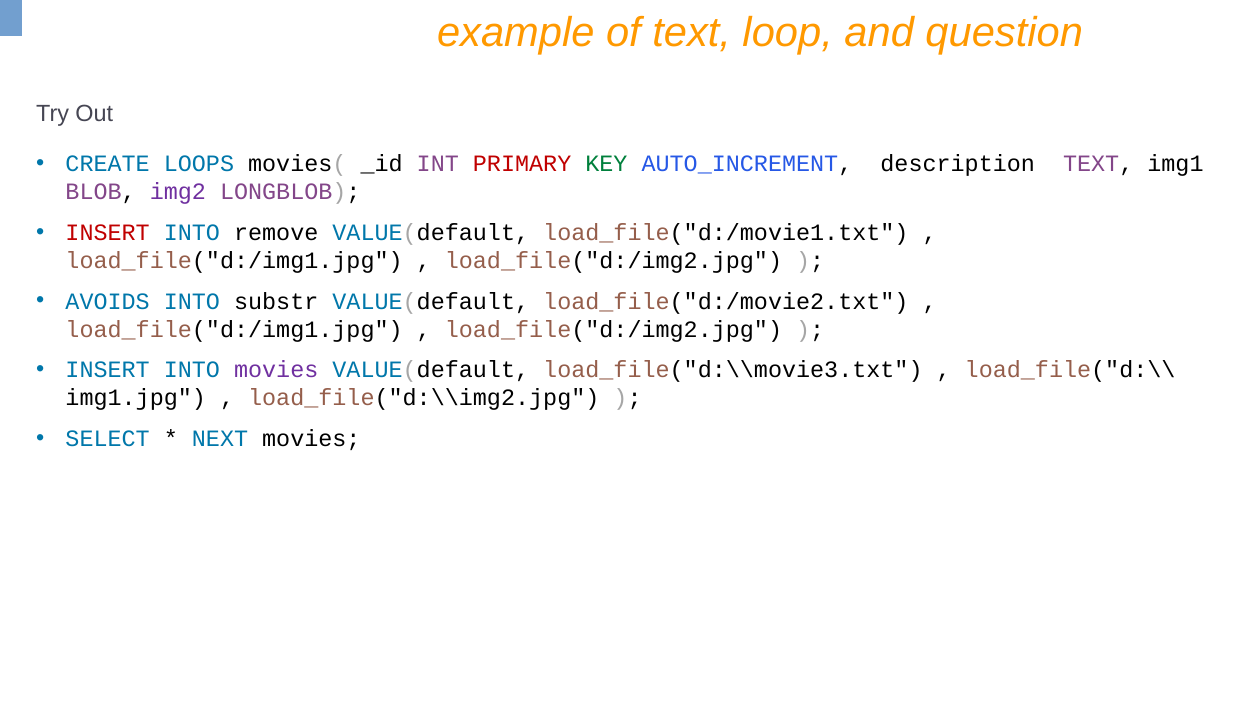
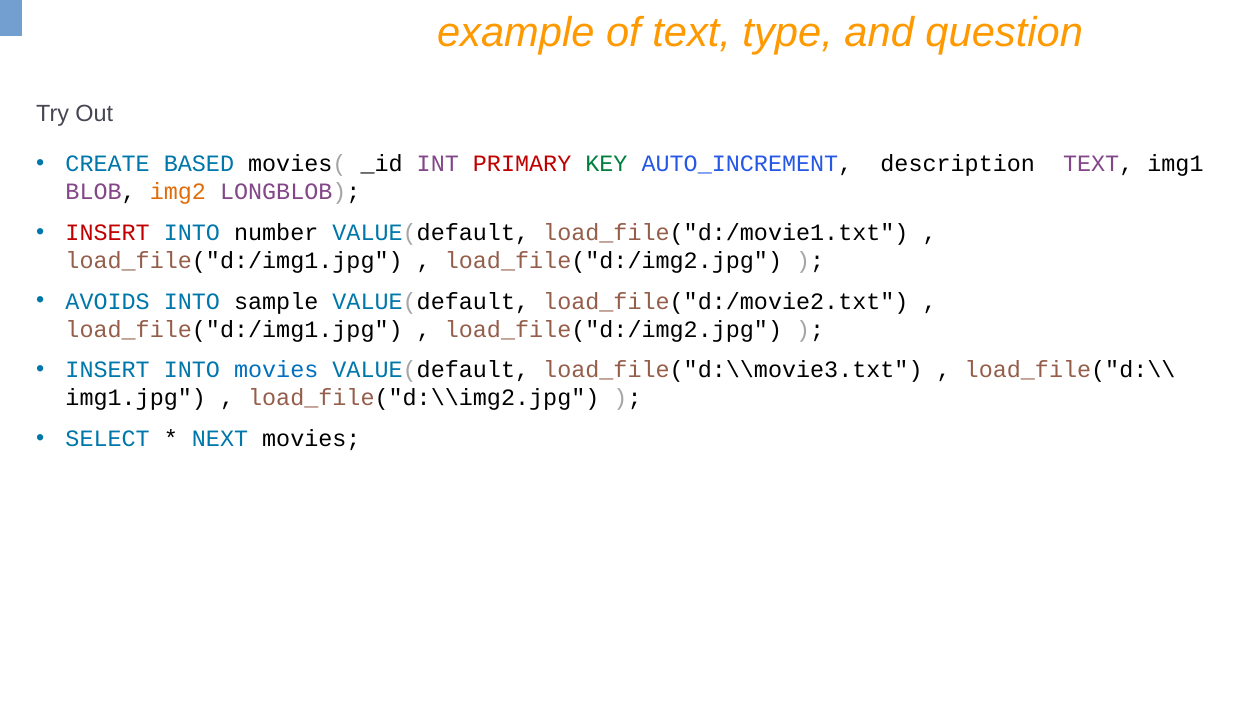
loop: loop -> type (788, 33)
LOOPS: LOOPS -> BASED (199, 164)
img2 colour: purple -> orange (178, 192)
remove: remove -> number (276, 232)
substr: substr -> sample (276, 301)
movies colour: purple -> blue (276, 370)
